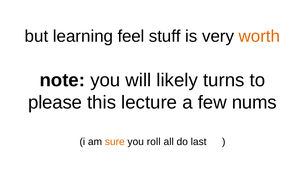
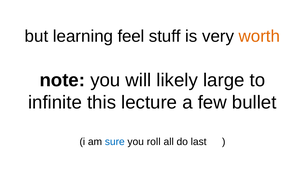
turns: turns -> large (224, 80)
please: please -> infinite (55, 102)
nums: nums -> bullet (254, 102)
sure colour: orange -> blue (115, 141)
